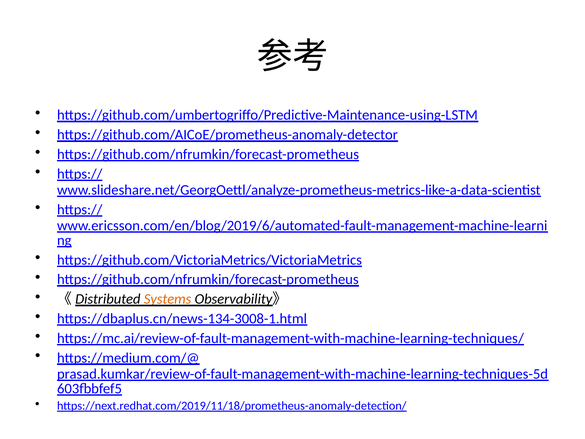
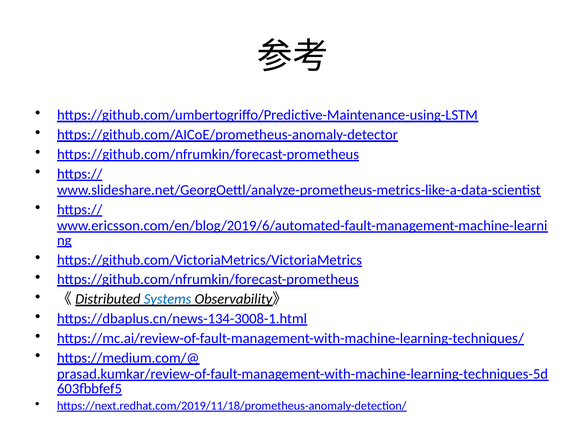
Systems colour: orange -> blue (168, 299)
